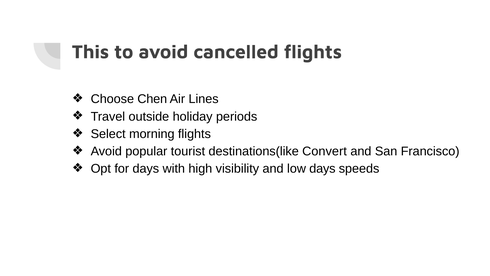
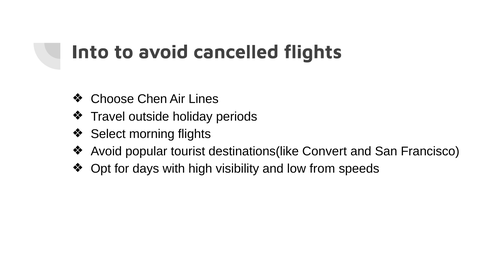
This: This -> Into (90, 52)
low days: days -> from (322, 169)
